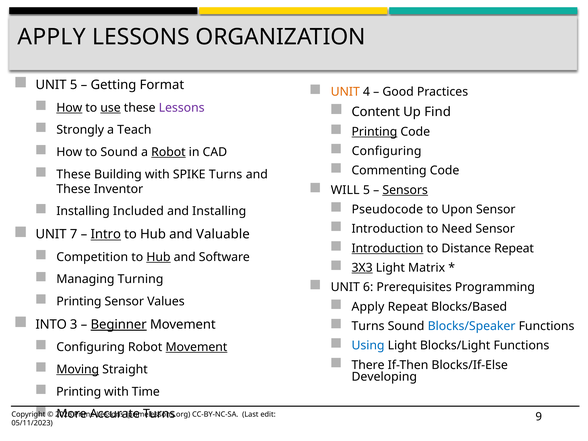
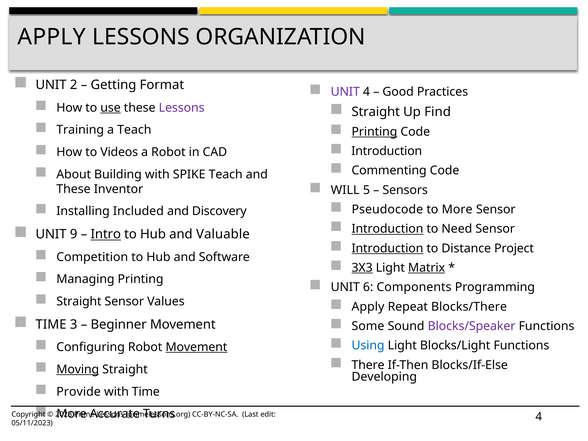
UNIT 5: 5 -> 2 (74, 85)
UNIT colour: orange -> purple (345, 92)
How underline: present -> none (69, 108)
Content: Content -> Straight (376, 112)
Strongly: Strongly -> Training (80, 130)
Configuring: Configuring -> Introduction (387, 151)
to Sound: Sound -> Videos (119, 152)
Robot underline: present -> none (168, 152)
These: These -> About (74, 174)
SPIKE Turns: Turns -> Teach (226, 174)
Sensors underline: present -> none (405, 190)
to Upon: Upon -> More (457, 209)
and Installing: Installing -> Discovery (219, 211)
Introduction underline: none -> present (387, 229)
7: 7 -> 9 (74, 234)
Distance Repeat: Repeat -> Project (514, 248)
Hub underline: present -> none (158, 257)
Matrix underline: none -> present (427, 268)
Managing Turning: Turning -> Printing (141, 279)
Prerequisites: Prerequisites -> Components (414, 287)
Printing: Printing -> Straight (79, 301)
Blocks/Based: Blocks/Based -> Blocks/There (469, 307)
INTO: INTO -> TIME (51, 325)
Beginner underline: present -> none (119, 325)
Turns: Turns -> Some (368, 326)
Blocks/Speaker colour: blue -> purple (472, 326)
Printing: Printing -> Provide (79, 392)
05/11/2023 9: 9 -> 4 (539, 417)
